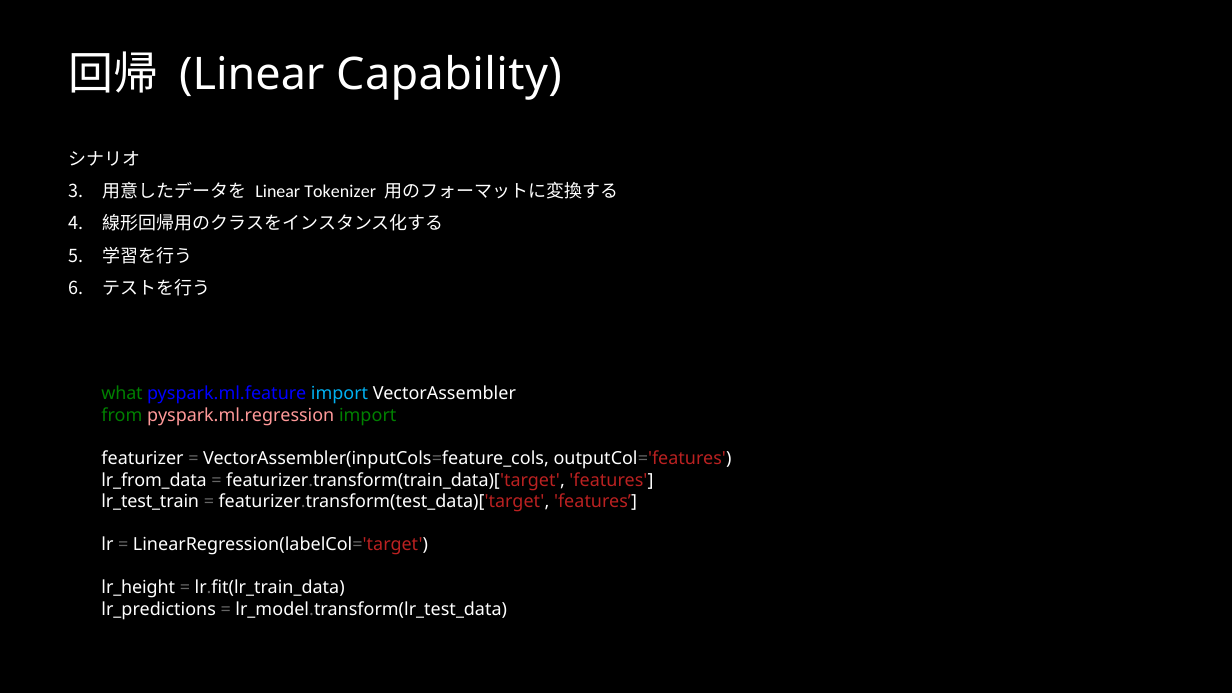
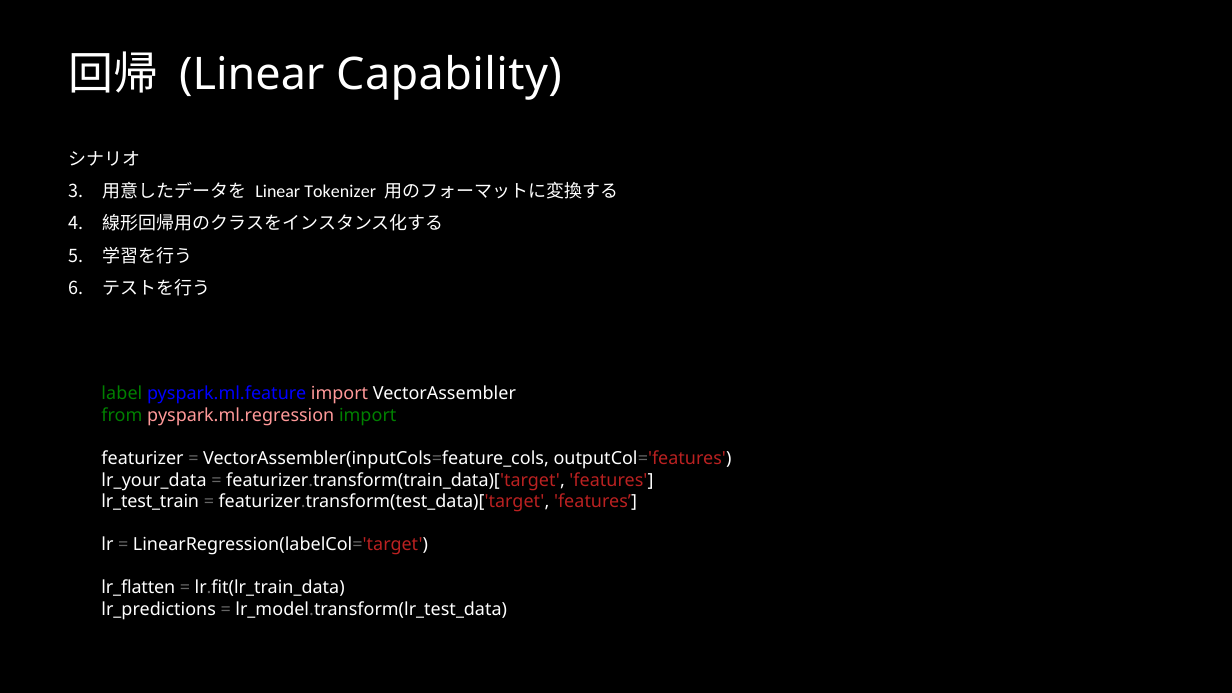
what: what -> label (122, 394)
import colour: light blue -> pink (340, 394)
lr_from_data: lr_from_data -> lr_your_data (154, 480)
lr_height: lr_height -> lr_flatten (138, 588)
